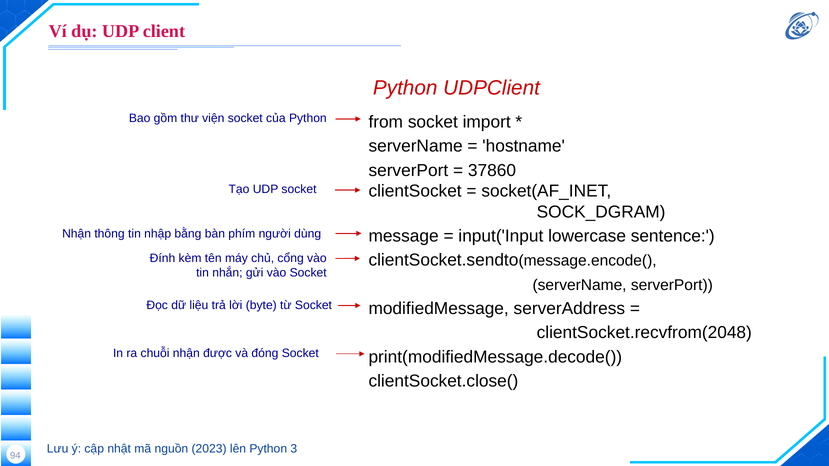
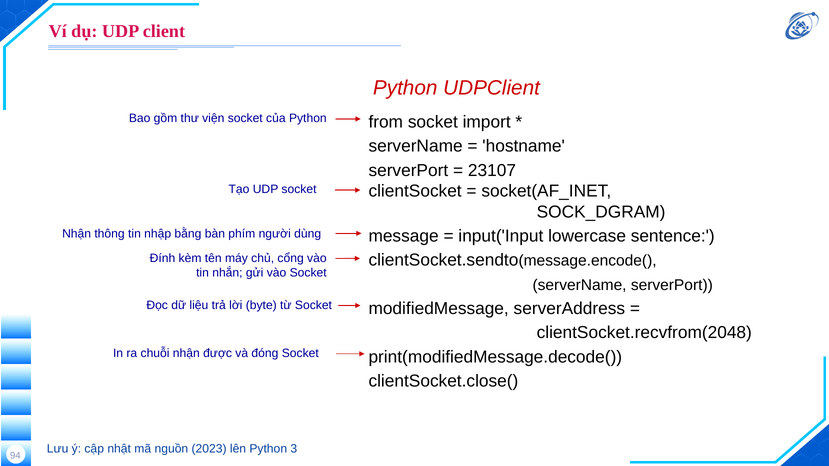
37860: 37860 -> 23107 (492, 170)
